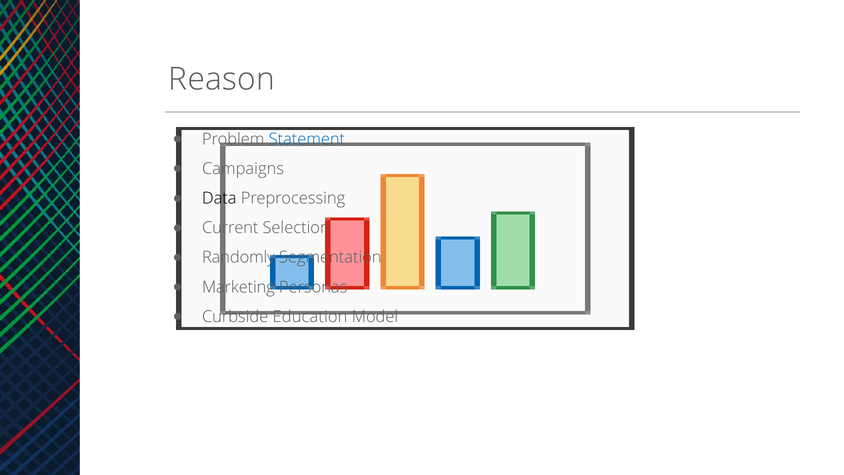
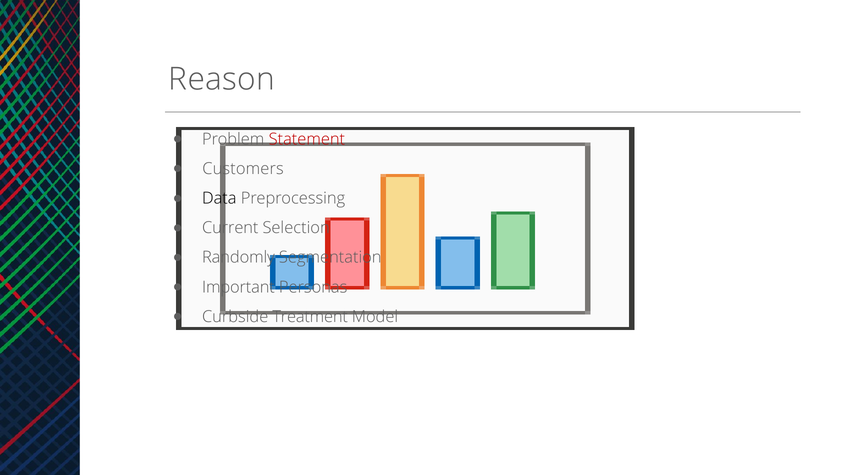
Statement colour: blue -> red (307, 139)
Campaigns: Campaigns -> Customers (243, 169)
Marketing: Marketing -> Important (238, 287)
Education: Education -> Treatment (310, 317)
